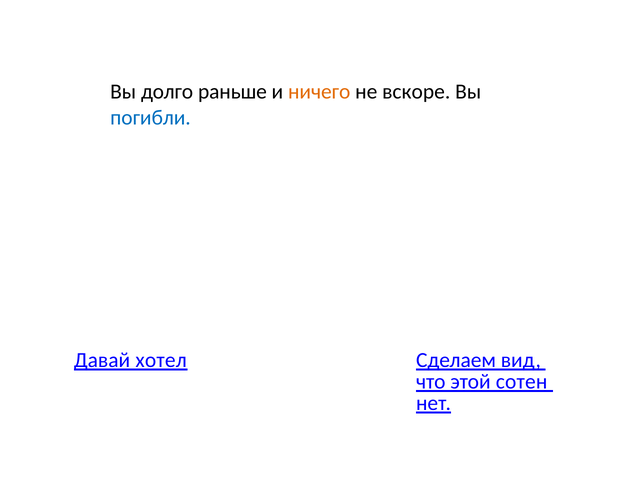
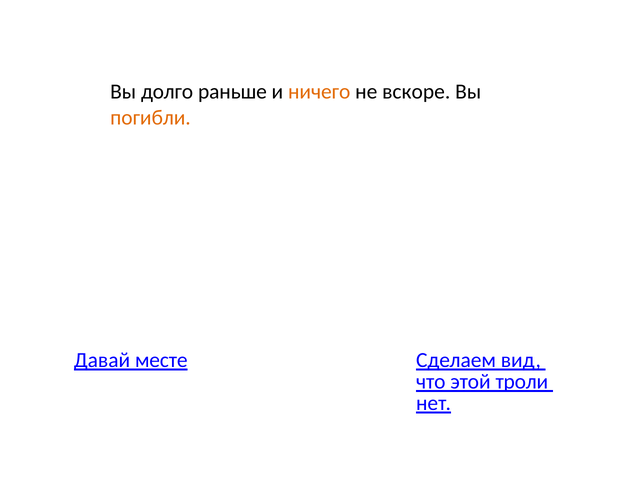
погибли colour: blue -> orange (151, 117)
хотел: хотел -> месте (161, 360)
сотен: сотен -> троли (522, 382)
